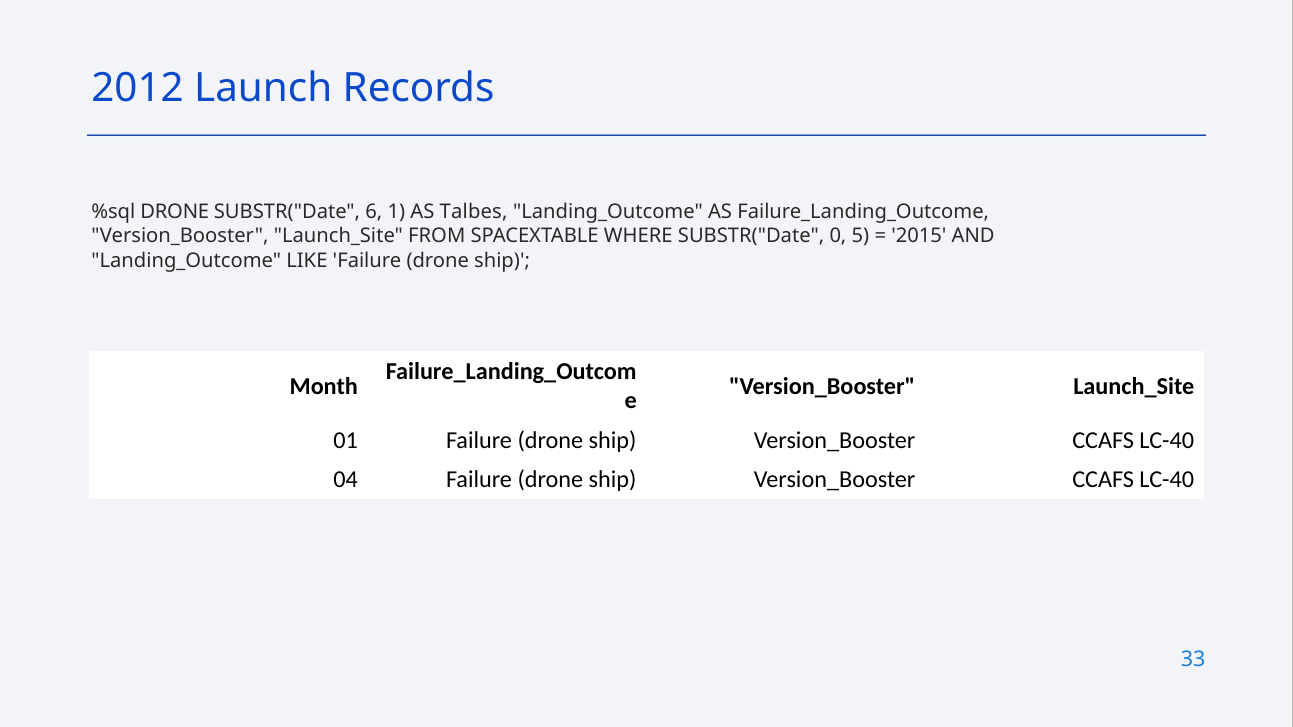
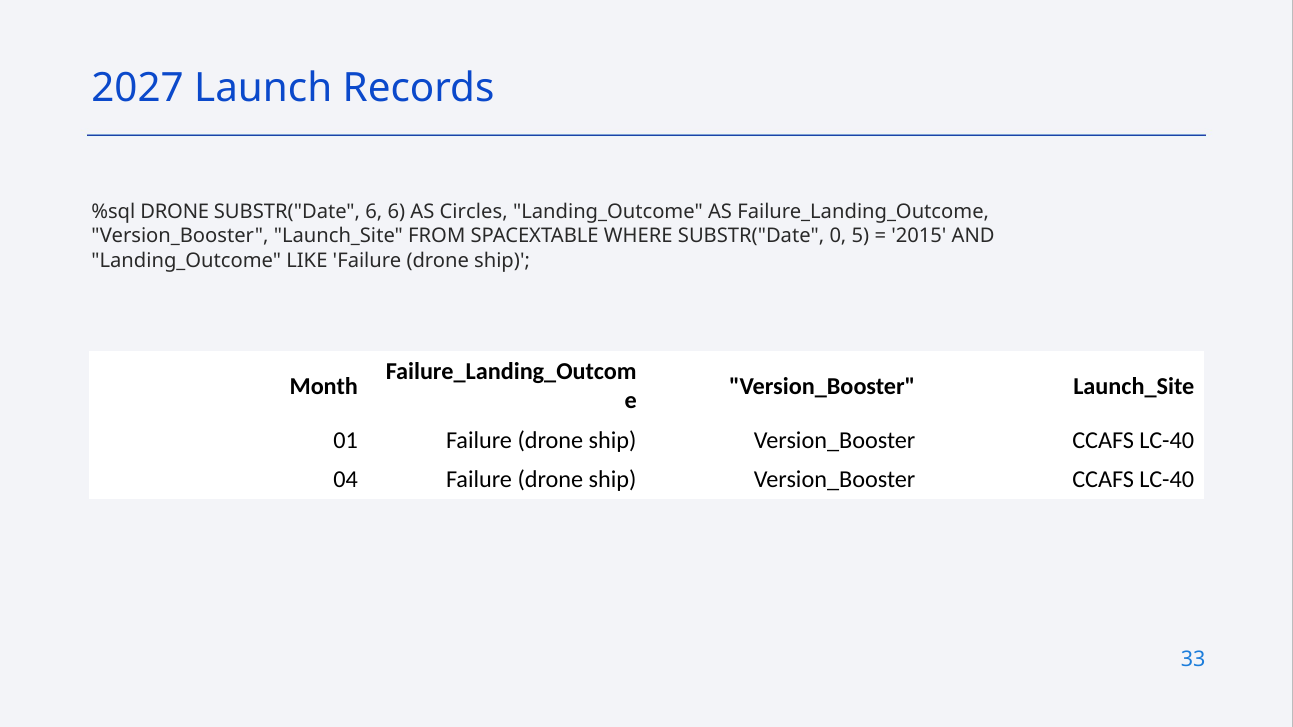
2012: 2012 -> 2027 (138, 88)
6 1: 1 -> 6 (396, 212)
Talbes: Talbes -> Circles (474, 212)
